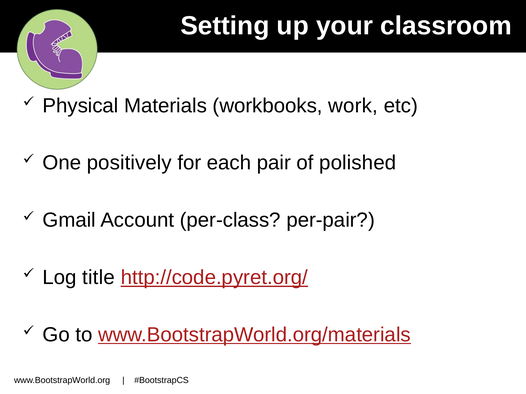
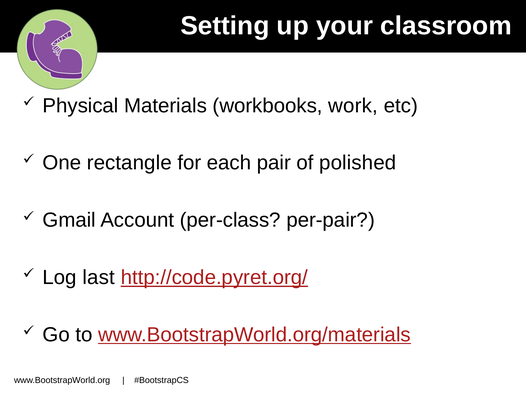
positively: positively -> rectangle (129, 163)
title: title -> last (99, 278)
